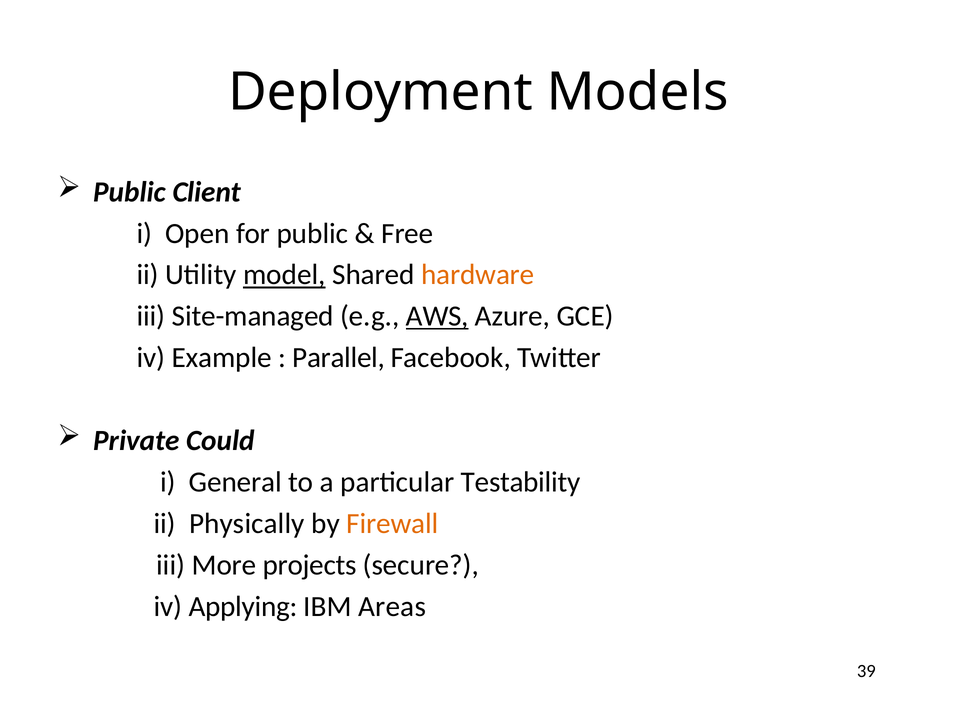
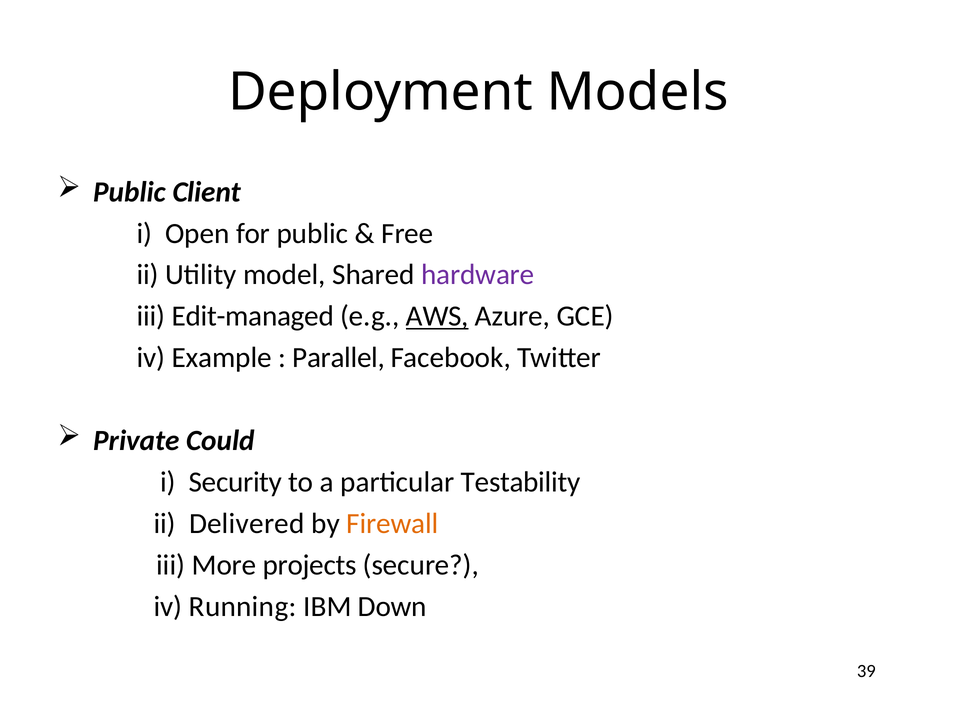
model underline: present -> none (284, 275)
hardware colour: orange -> purple (478, 275)
Site-managed: Site-managed -> Edit-managed (253, 316)
General: General -> Security (235, 482)
Physically: Physically -> Delivered (247, 523)
Applying: Applying -> Running (243, 606)
Areas: Areas -> Down (392, 606)
